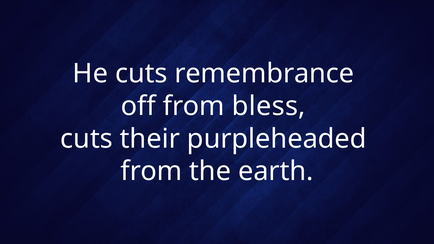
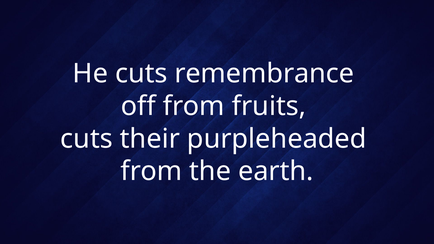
bless: bless -> fruits (269, 106)
